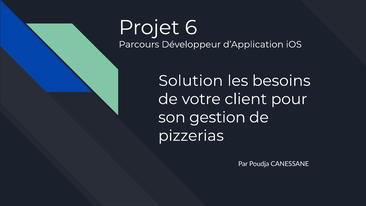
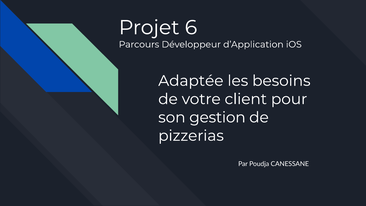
Solution: Solution -> Adaptée (191, 81)
